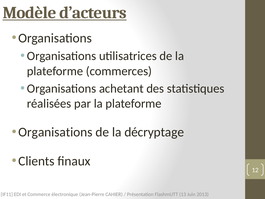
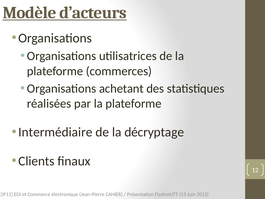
Organisations: Organisations -> Intermédiaire (55, 132)
